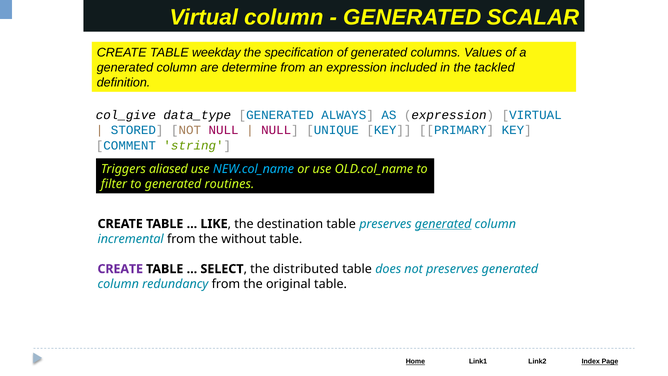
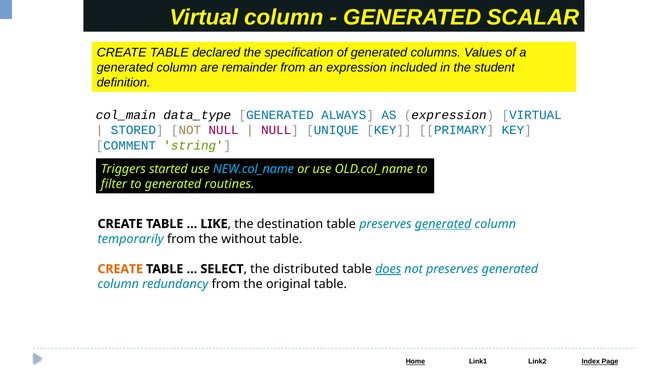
weekday: weekday -> declared (216, 53)
determine: determine -> remainder (249, 68)
tackled: tackled -> student (495, 68)
col_give: col_give -> col_main (126, 115)
aliased: aliased -> started (168, 169)
incremental: incremental -> temporarily (131, 239)
CREATE colour: purple -> orange (120, 269)
does underline: none -> present (388, 269)
